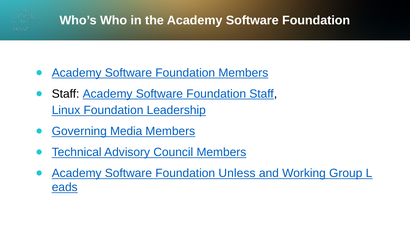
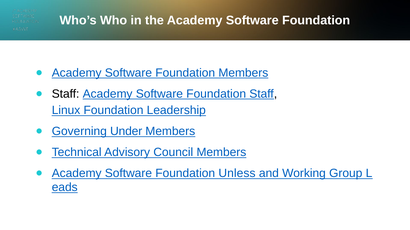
Media: Media -> Under (126, 132)
